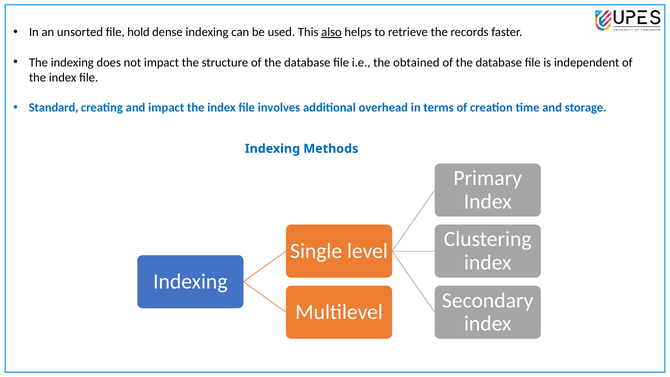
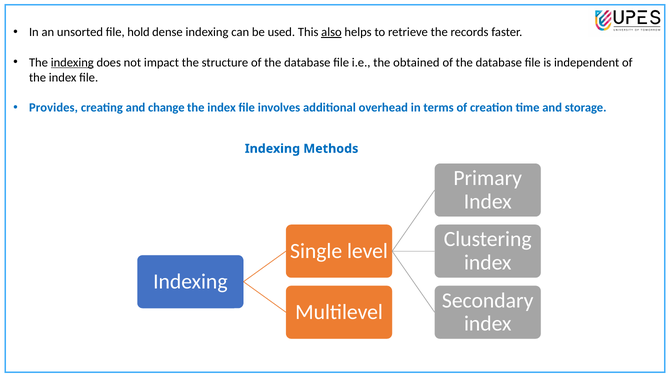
indexing underline: none -> present (72, 62)
Standard: Standard -> Provides (53, 108)
and impact: impact -> change (166, 108)
